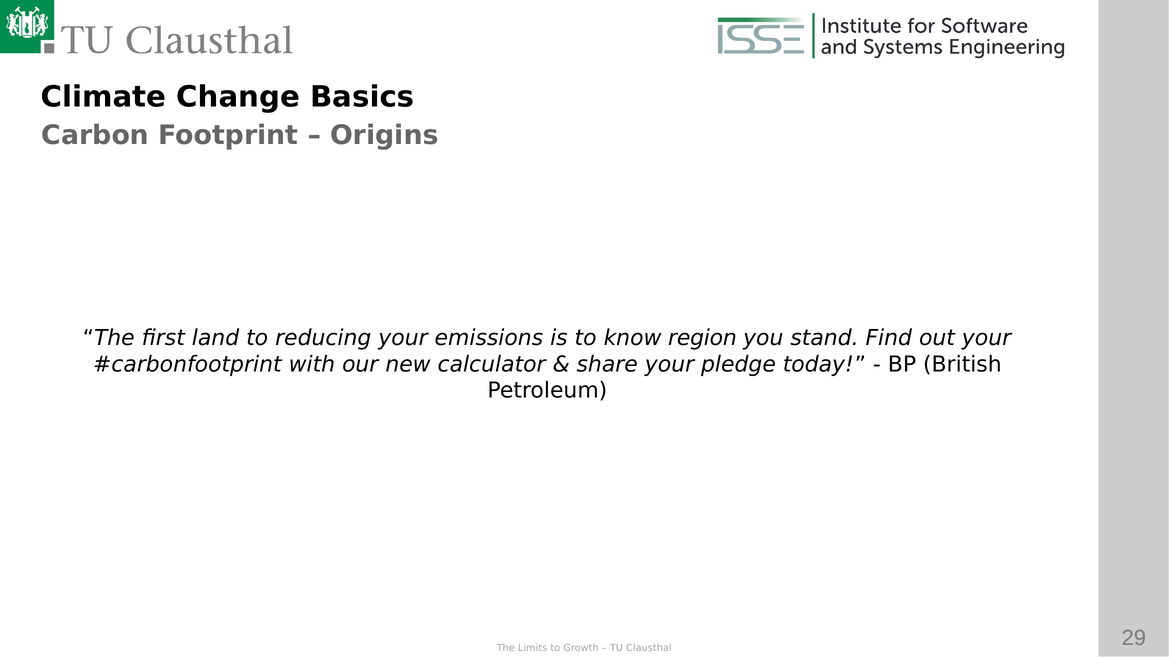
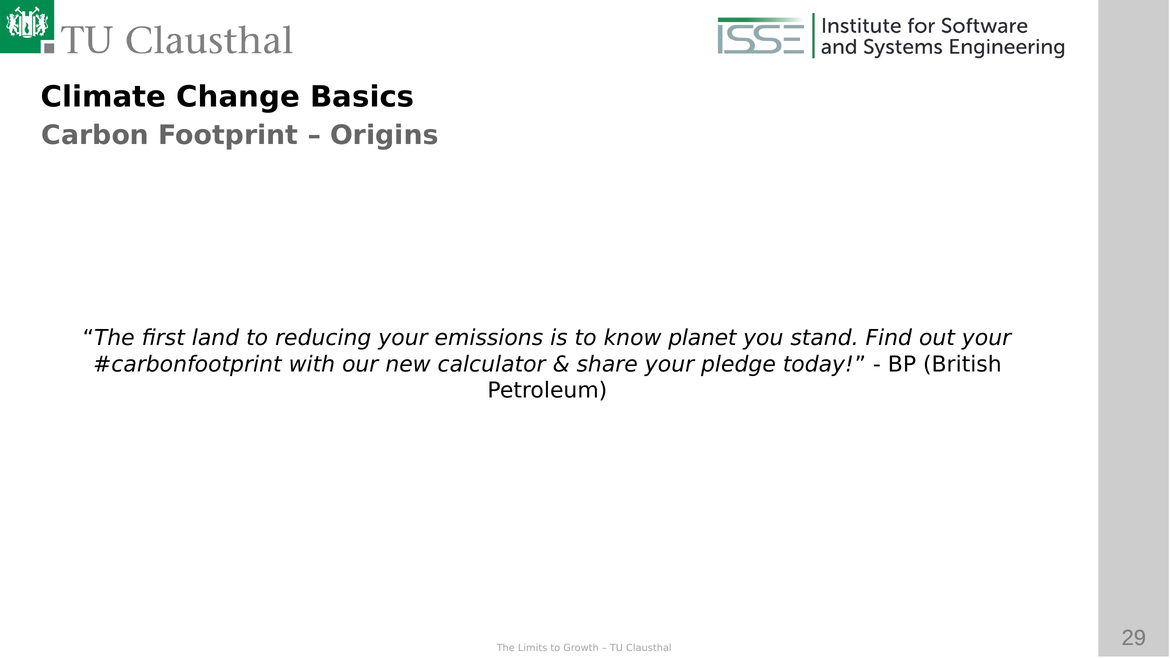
region: region -> planet (702, 338)
